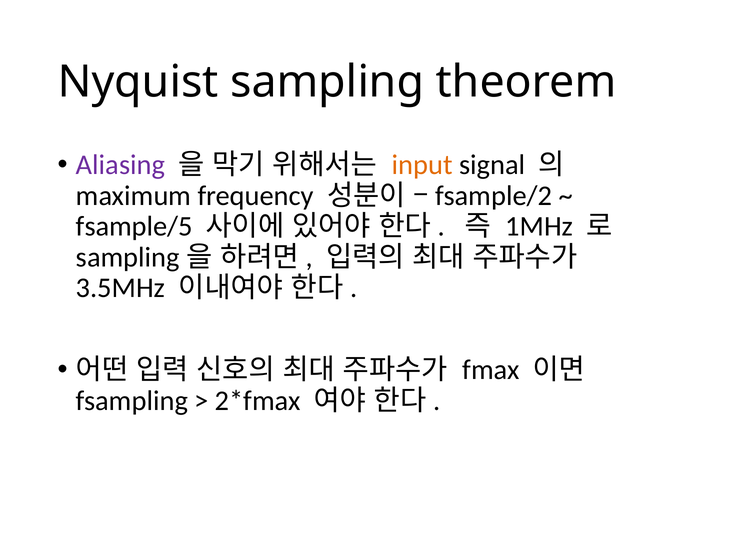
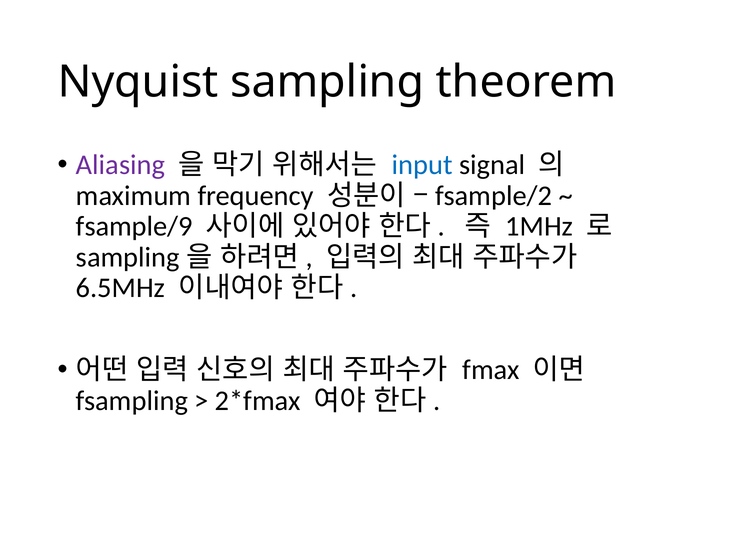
input colour: orange -> blue (422, 165)
fsample/5: fsample/5 -> fsample/9 (134, 227)
3.5MHz: 3.5MHz -> 6.5MHz (121, 288)
